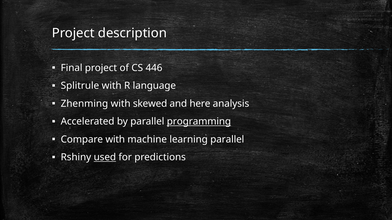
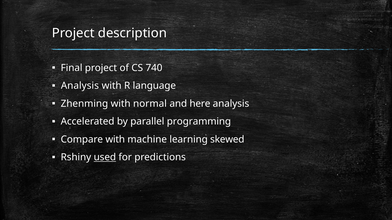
446: 446 -> 740 (154, 68)
Splitrule: Splitrule -> Analysis (80, 86)
skewed: skewed -> normal (150, 104)
programming underline: present -> none (199, 122)
learning parallel: parallel -> skewed (227, 140)
